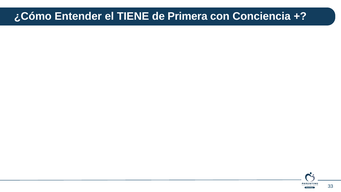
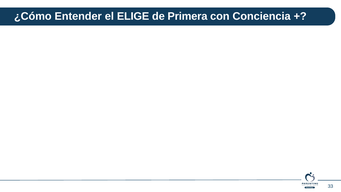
TIENE: TIENE -> ELIGE (133, 16)
